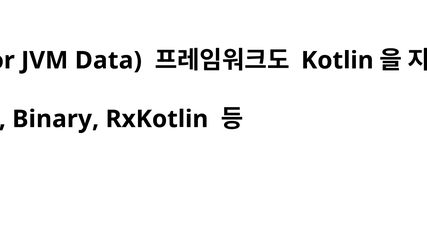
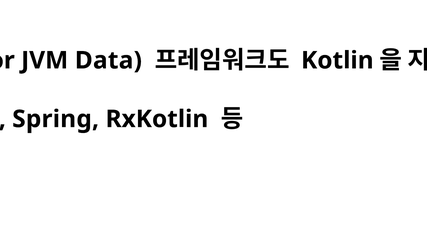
Binary: Binary -> Spring (56, 119)
